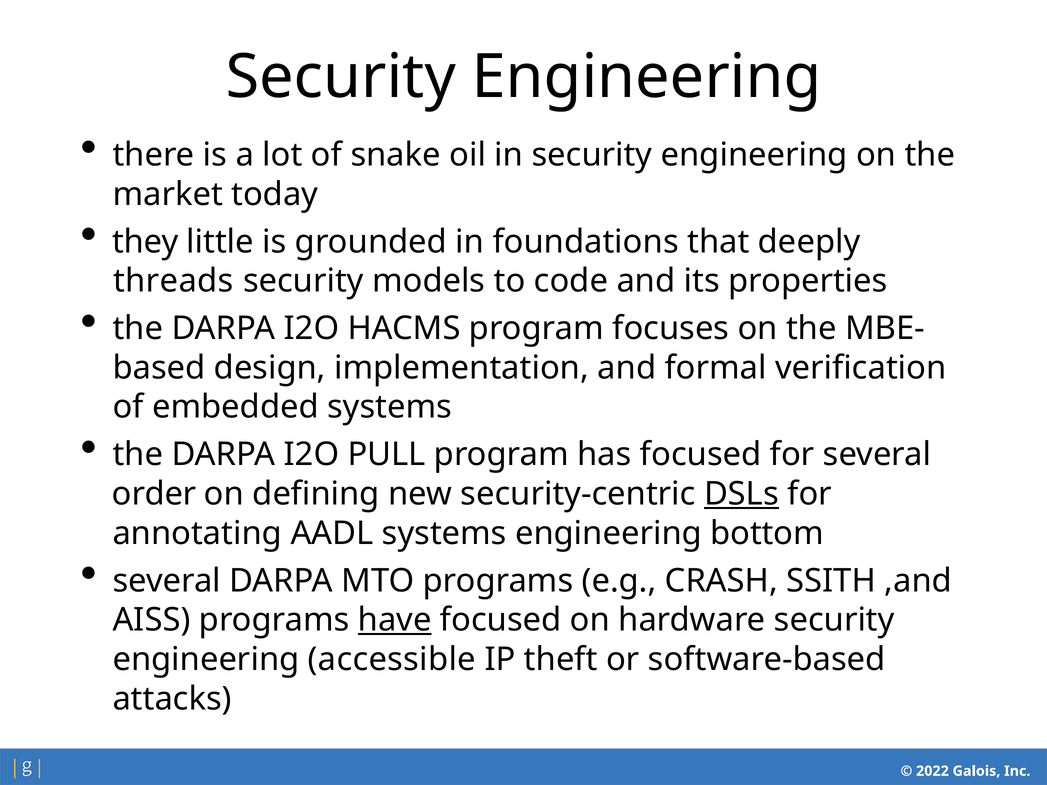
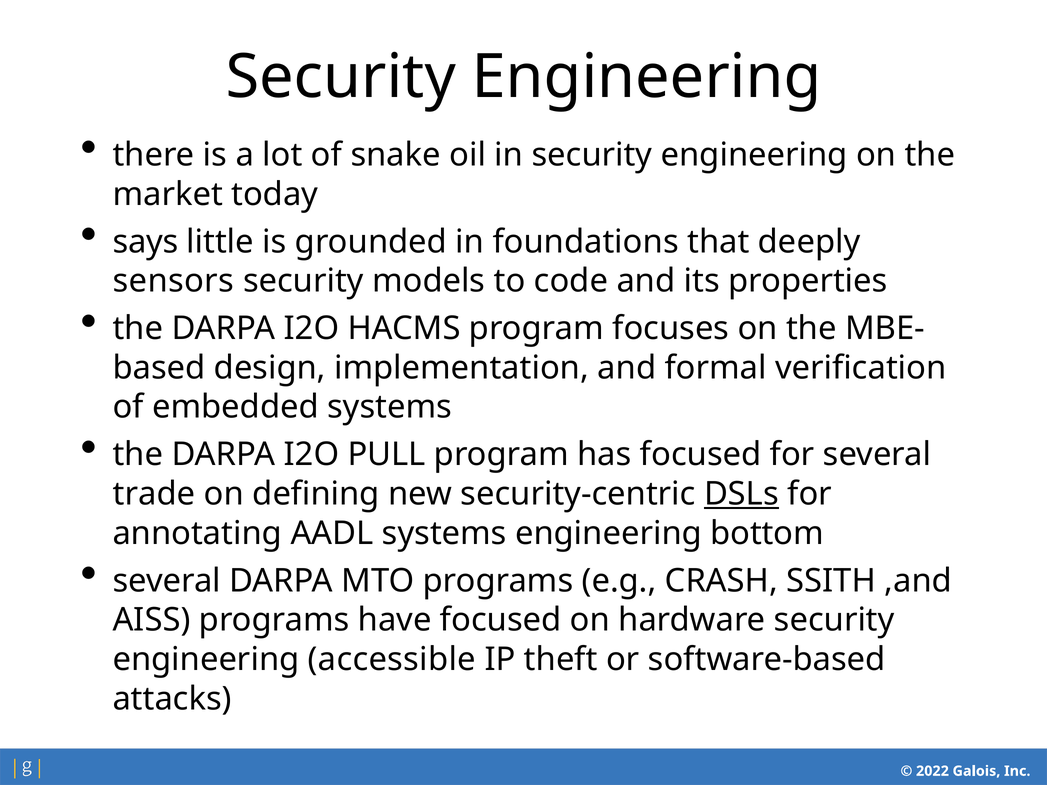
they: they -> says (145, 242)
threads: threads -> sensors (173, 281)
order: order -> trade (154, 494)
have underline: present -> none (395, 620)
